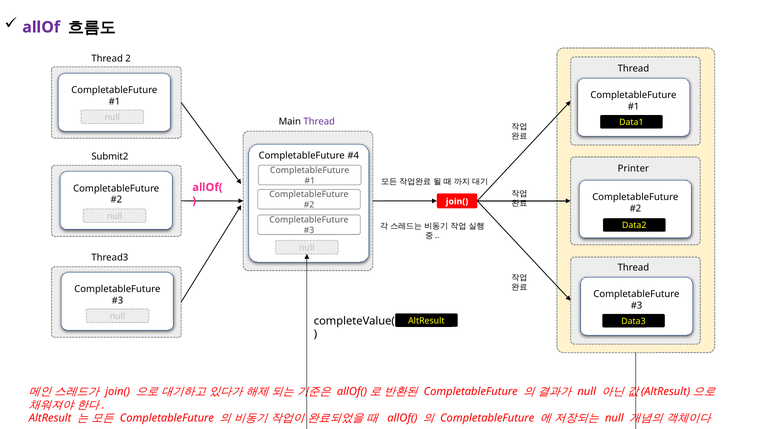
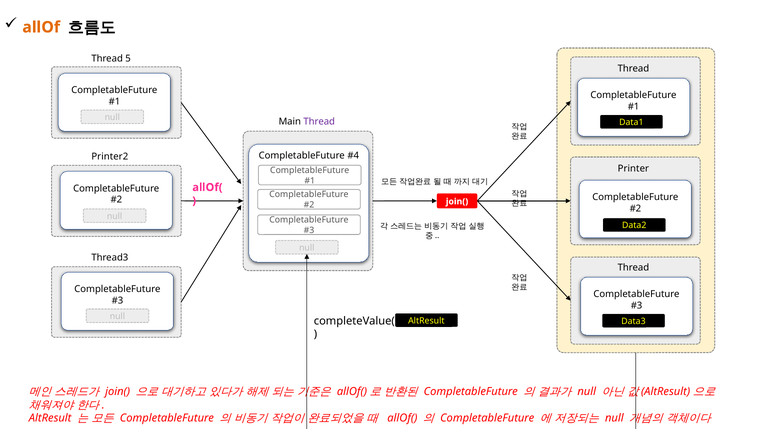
allOf colour: purple -> orange (41, 27)
2: 2 -> 5 (128, 59)
Submit2: Submit2 -> Printer2 (110, 157)
